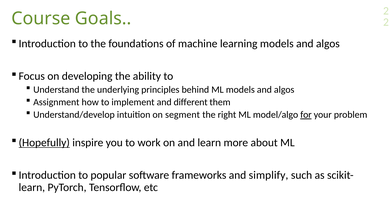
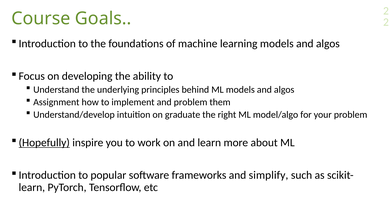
and different: different -> problem (191, 102)
segment: segment -> graduate (183, 115)
for underline: present -> none (306, 115)
